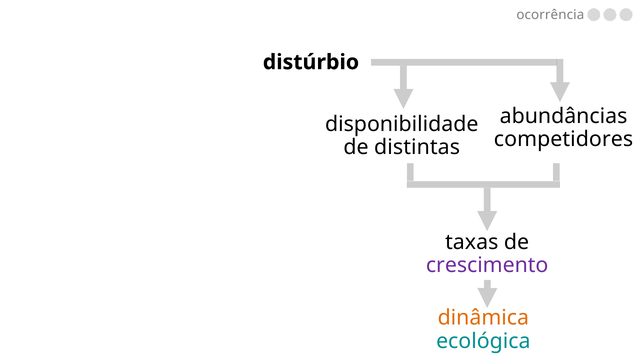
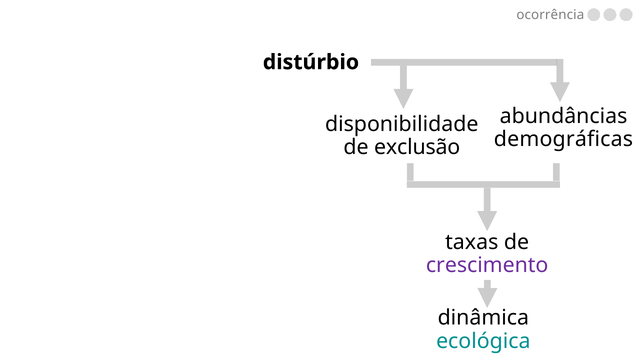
competidores: competidores -> demográficas (563, 139)
distintas: distintas -> exclusão (417, 147)
dinâmica colour: orange -> black (483, 318)
